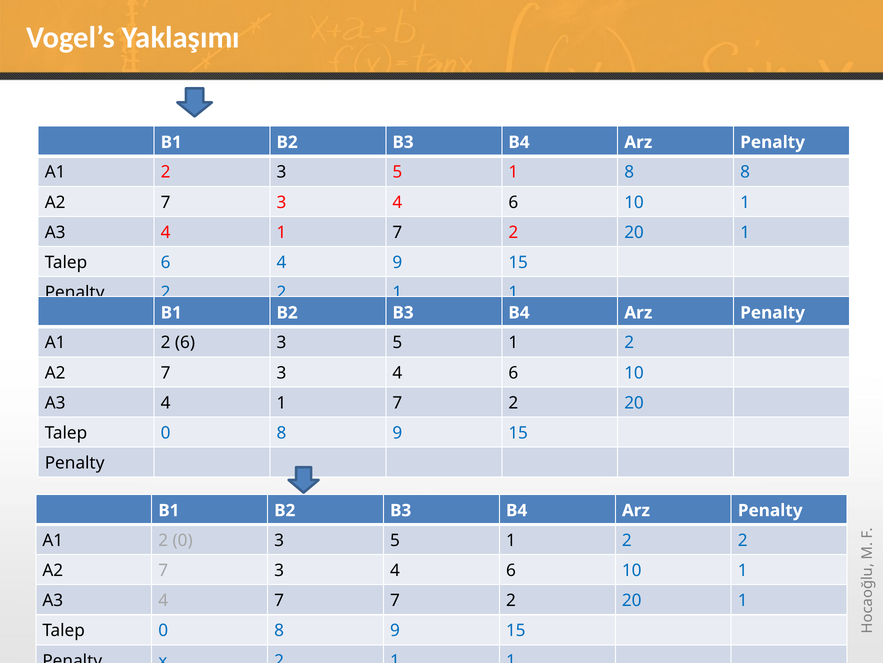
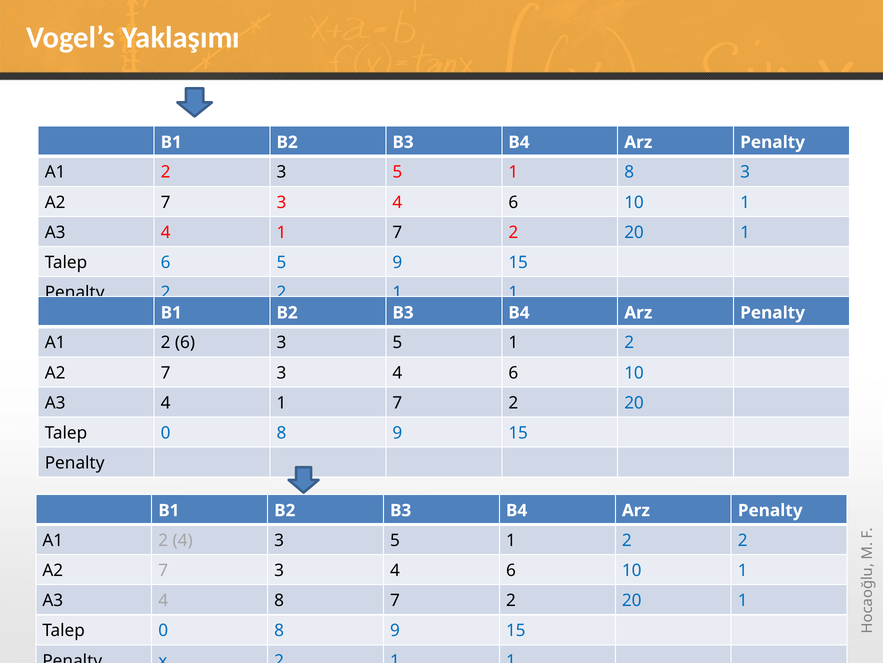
8 8: 8 -> 3 (745, 172)
6 4: 4 -> 5 (281, 262)
2 0: 0 -> 4 (183, 540)
4 7: 7 -> 8 (279, 600)
